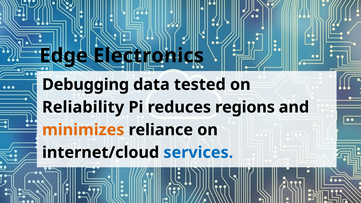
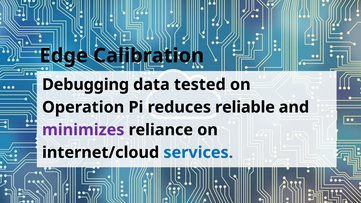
Electronics: Electronics -> Calibration (149, 56)
Reliability: Reliability -> Operation (83, 107)
regions: regions -> reliable (245, 107)
minimizes colour: orange -> purple (83, 130)
